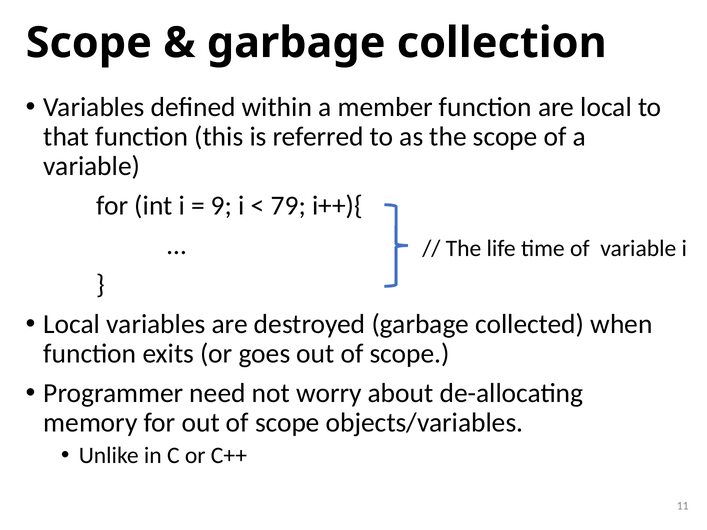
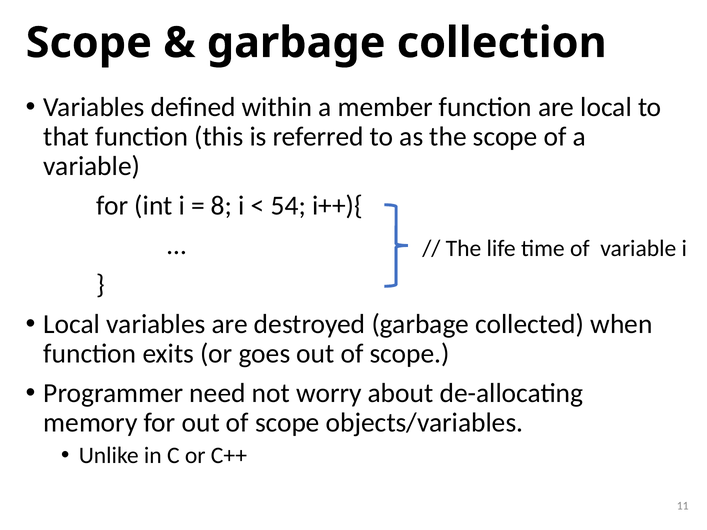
9: 9 -> 8 (222, 206)
79: 79 -> 54 (288, 206)
